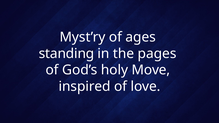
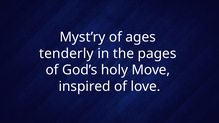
standing: standing -> tenderly (66, 54)
